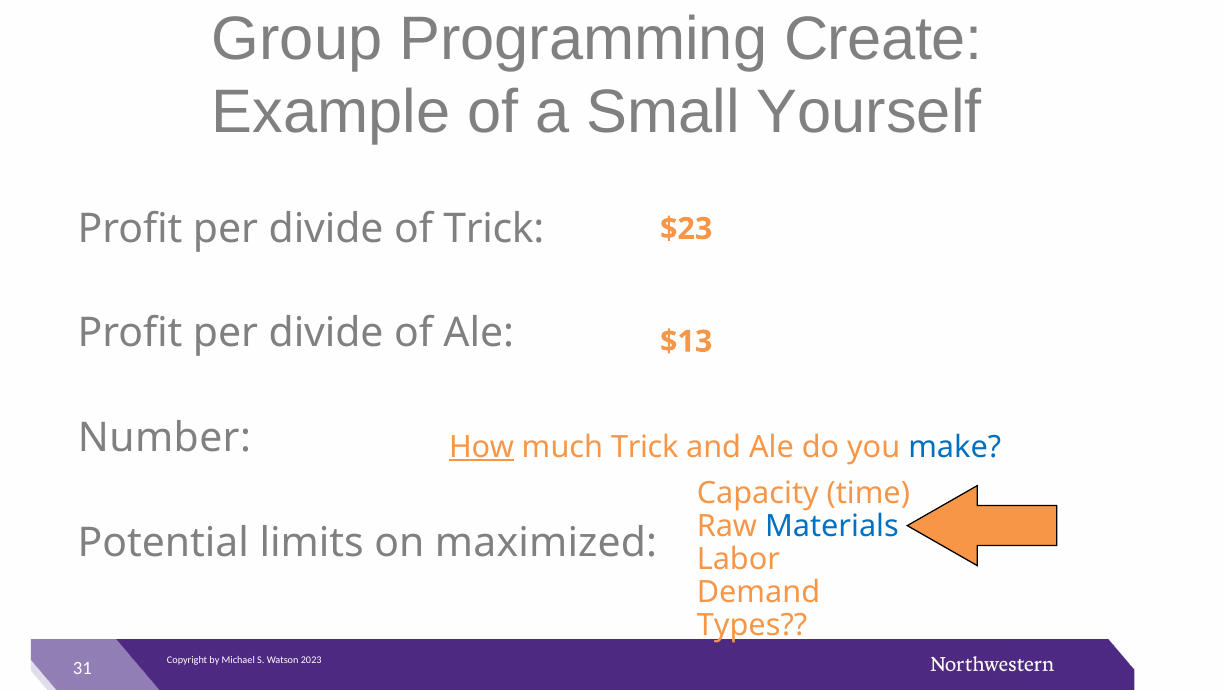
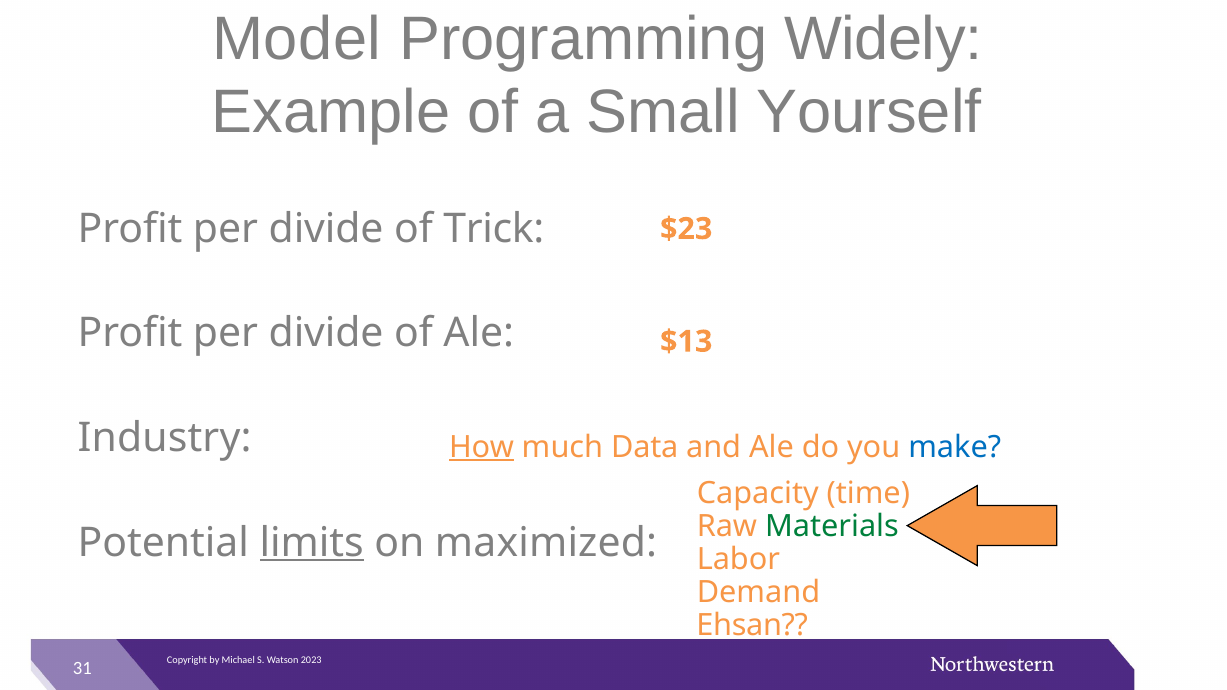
Group: Group -> Model (297, 39)
Create: Create -> Widely (883, 39)
Number: Number -> Industry (165, 438)
much Trick: Trick -> Data (645, 447)
Materials colour: blue -> green (832, 526)
limits underline: none -> present (312, 543)
Types: Types -> Ehsan (752, 626)
